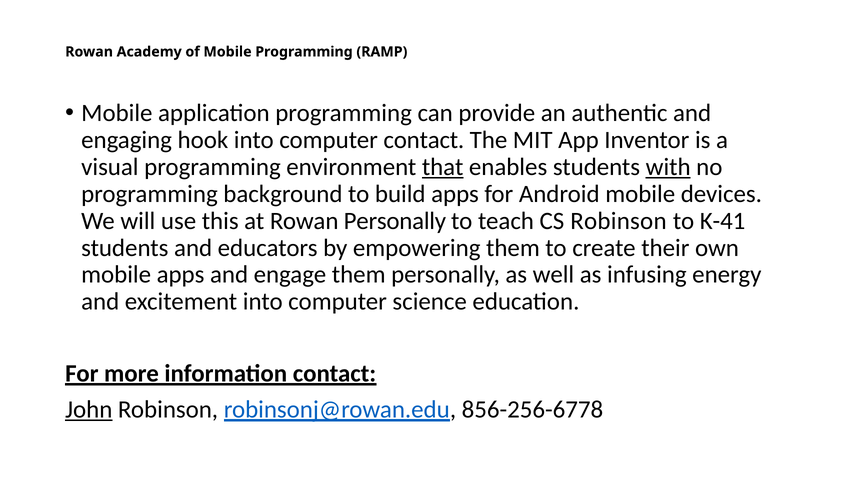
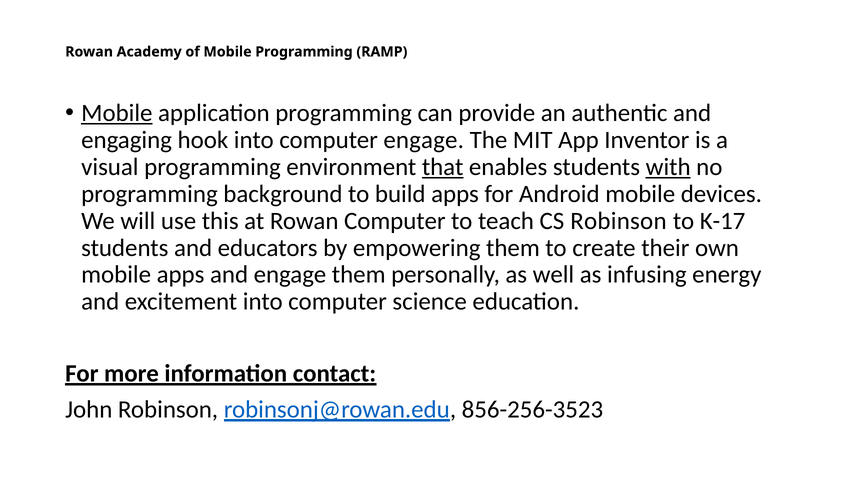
Mobile underline: none -> present (117, 113)
computer contact: contact -> engage (424, 140)
Rowan Personally: Personally -> Computer (395, 221)
K-41: K-41 -> K-17 (723, 221)
John underline: present -> none (89, 410)
856-256-6778: 856-256-6778 -> 856-256-3523 (532, 410)
